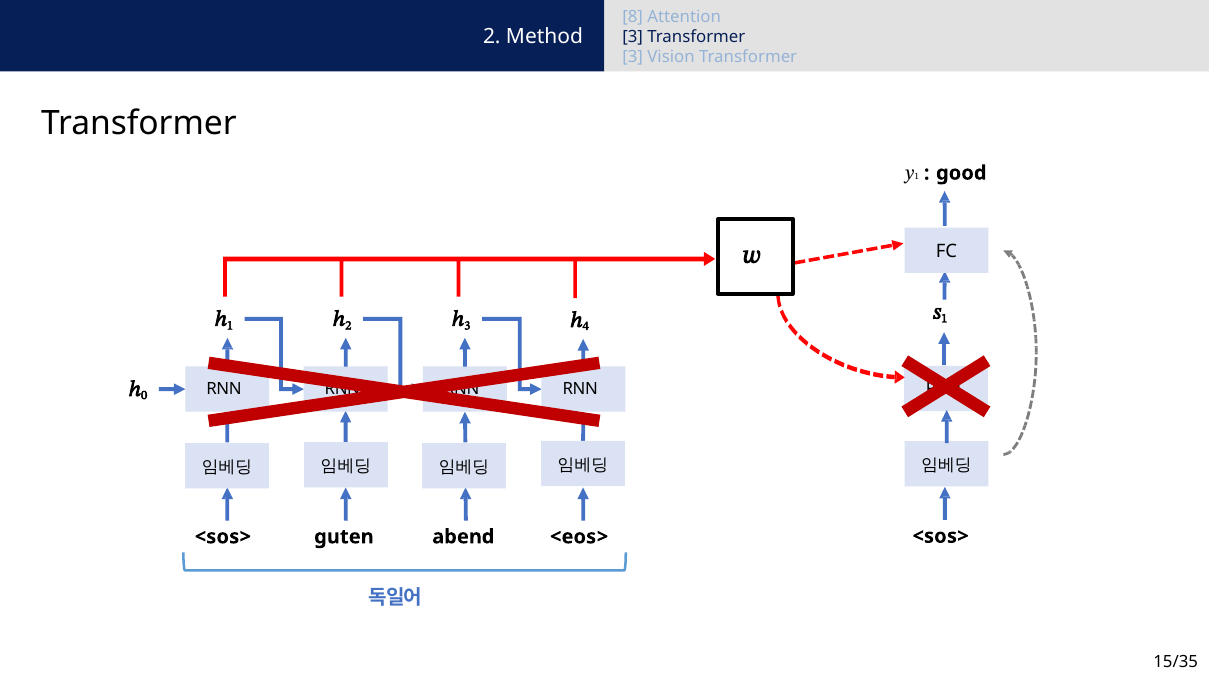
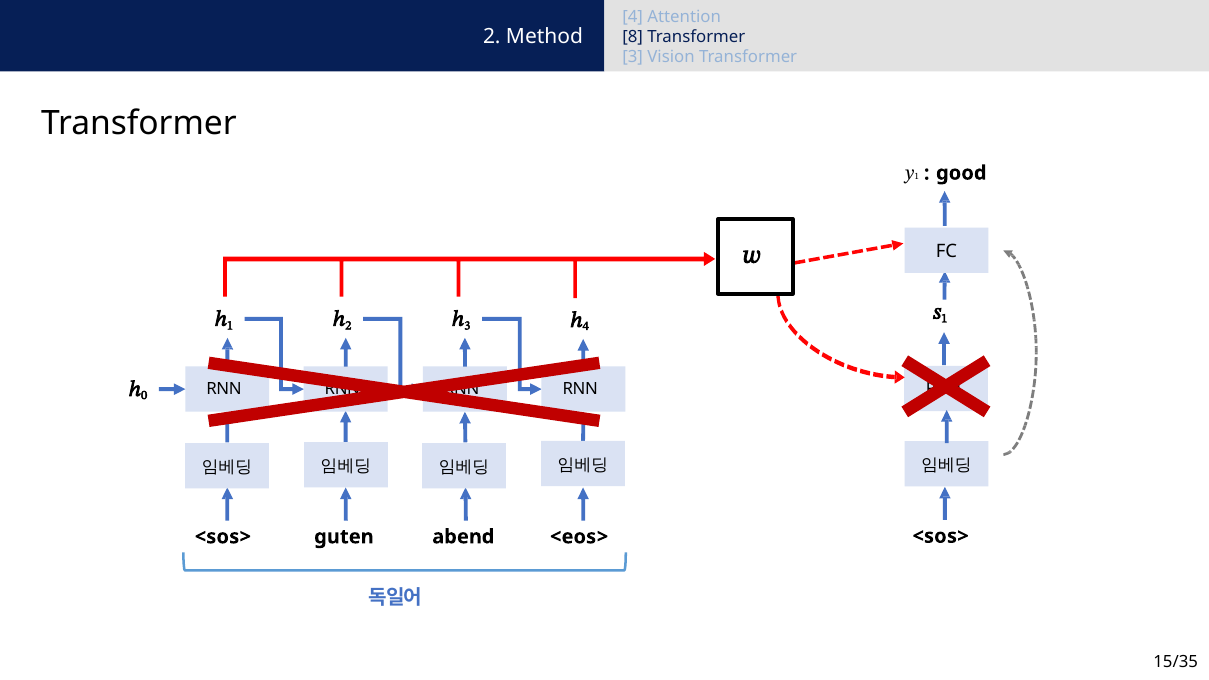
8: 8 -> 4 (633, 17)
3: 3 -> 8 (633, 37)
